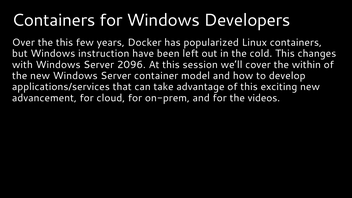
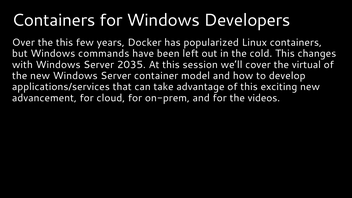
instruction: instruction -> commands (104, 54)
2096: 2096 -> 2035 (131, 65)
within: within -> virtual (306, 65)
